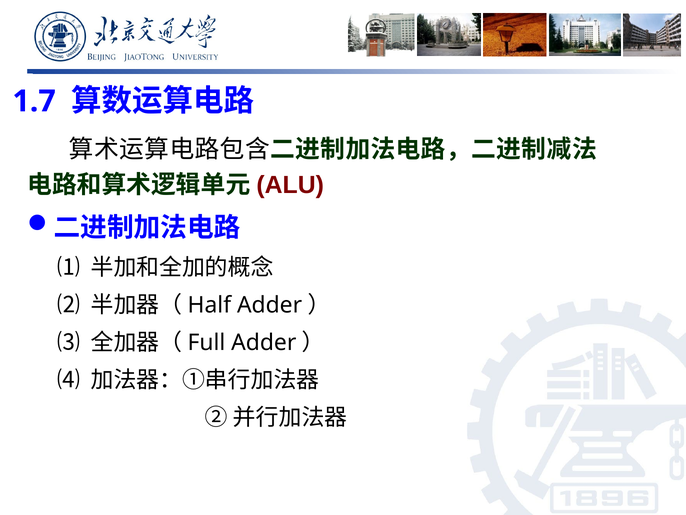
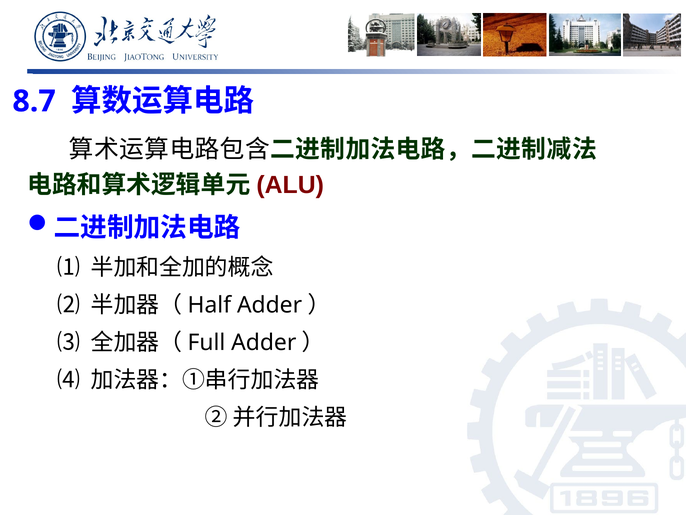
1.7: 1.7 -> 8.7 (34, 101)
